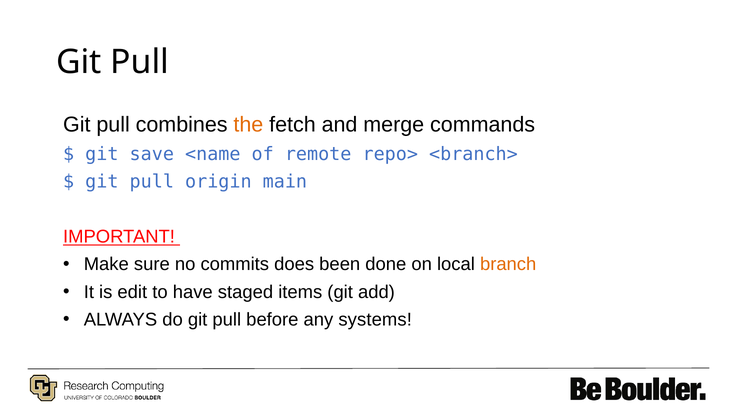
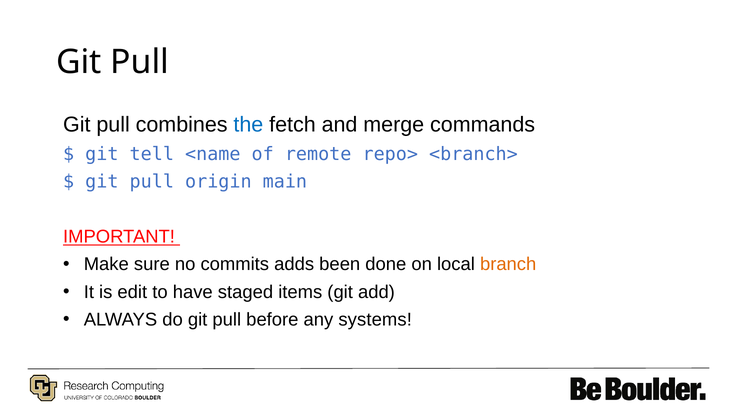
the colour: orange -> blue (248, 125)
save: save -> tell (152, 154)
does: does -> adds (294, 264)
